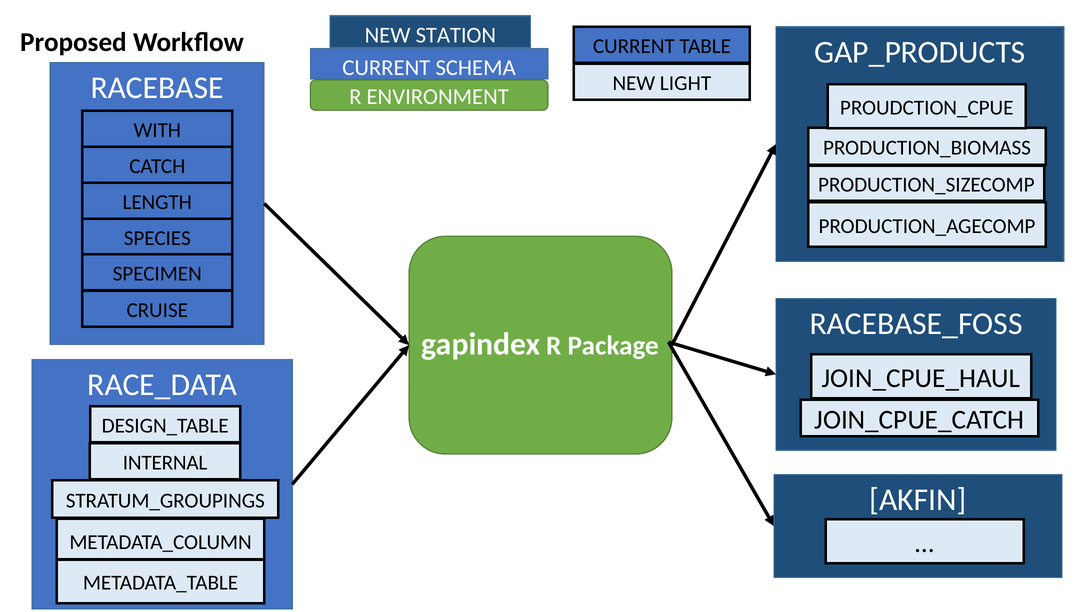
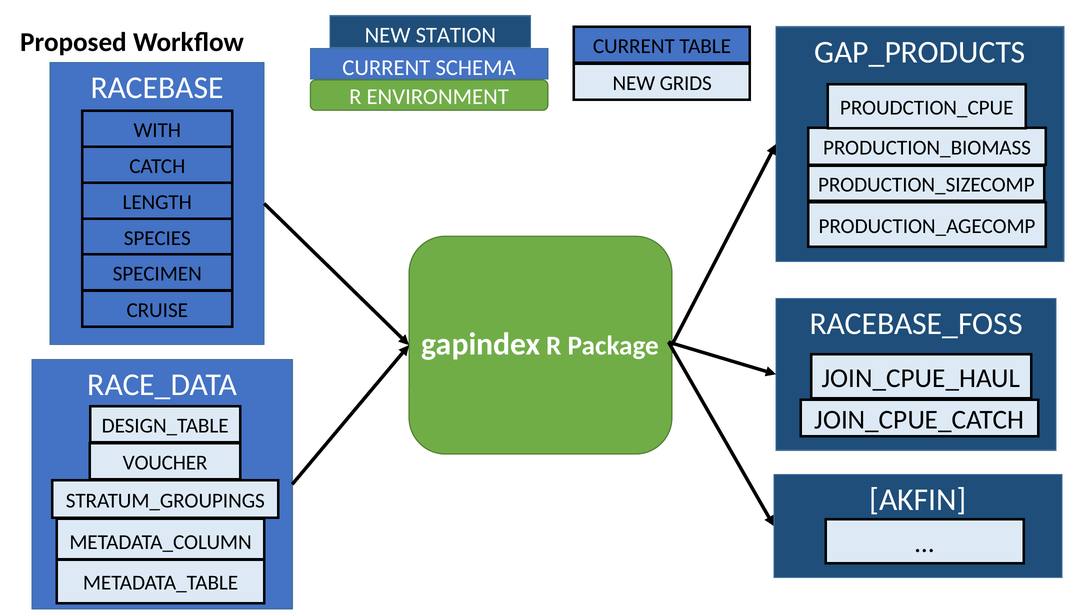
LIGHT: LIGHT -> GRIDS (686, 83)
INTERNAL: INTERNAL -> VOUCHER (165, 463)
